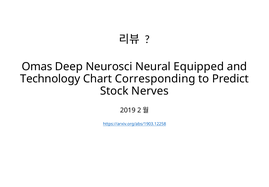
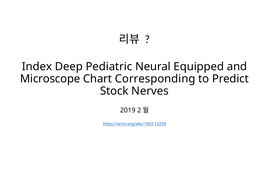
Omas: Omas -> Index (37, 66)
Neurosci: Neurosci -> Pediatric (109, 66)
Technology: Technology -> Microscope (50, 78)
